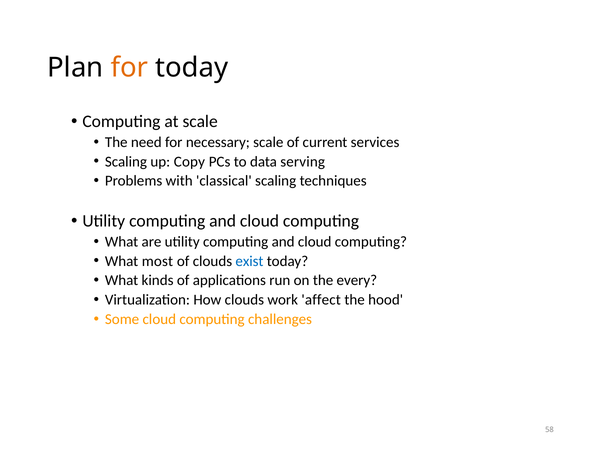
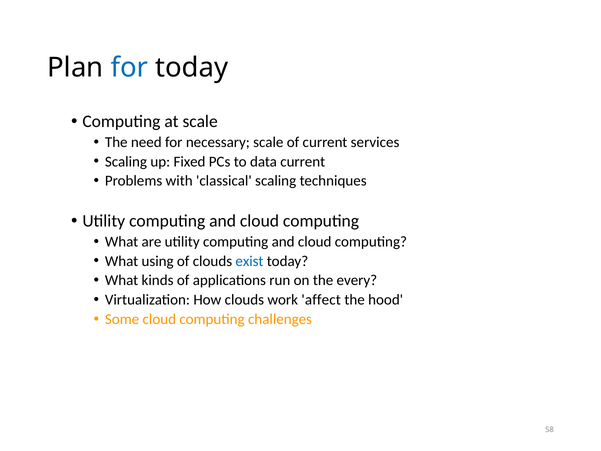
for colour: orange -> blue (129, 67)
Copy: Copy -> Fixed (190, 161)
data serving: serving -> current (303, 161)
most: most -> using (158, 261)
